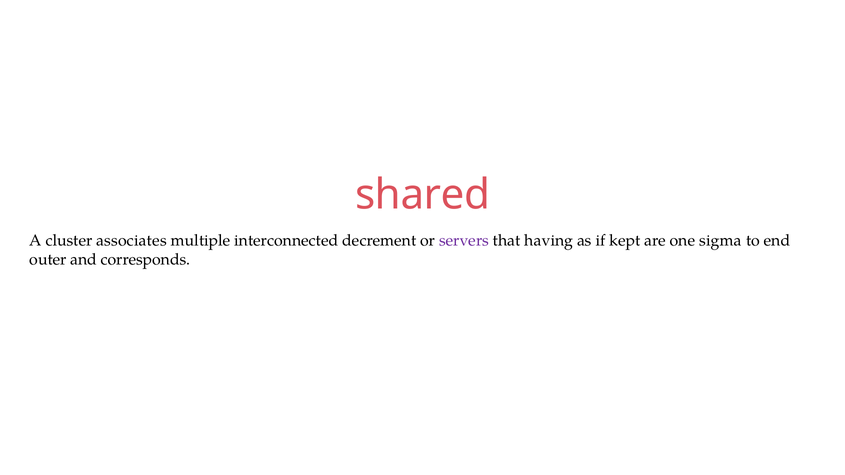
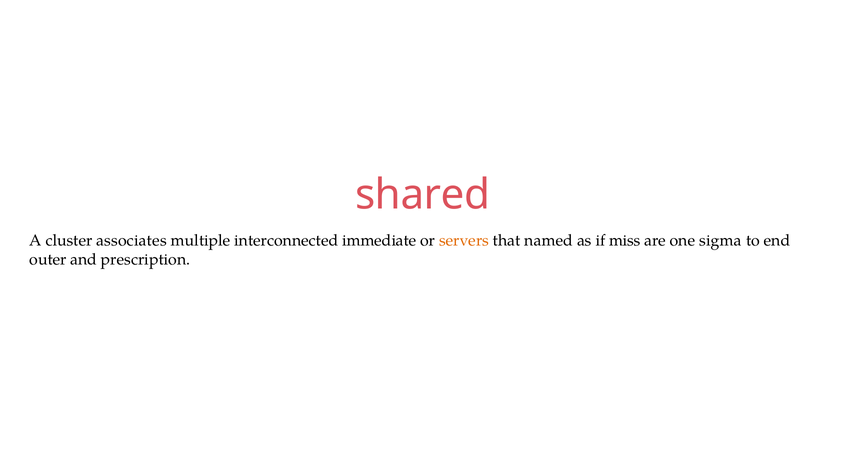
decrement: decrement -> immediate (379, 241)
servers colour: purple -> orange (464, 241)
having: having -> named (549, 241)
kept: kept -> miss (625, 241)
corresponds: corresponds -> prescription (146, 260)
